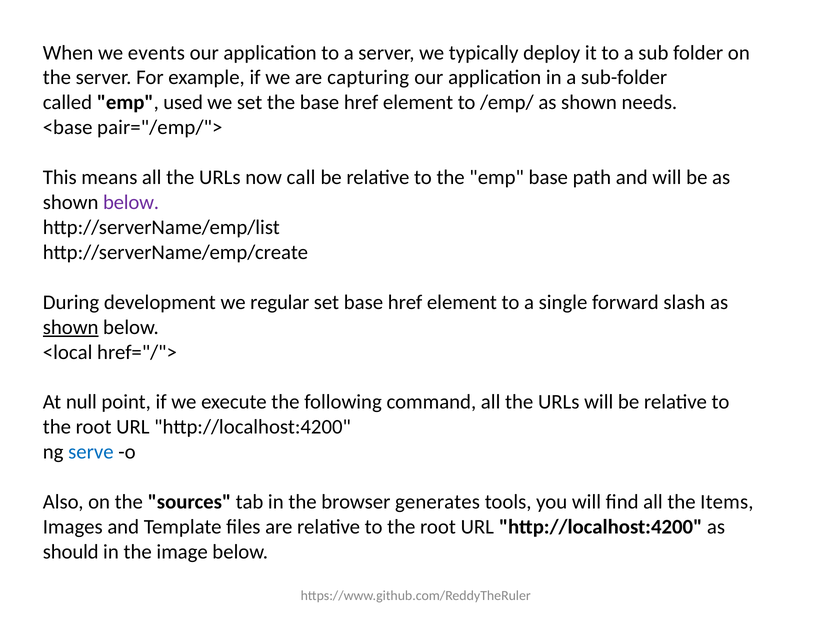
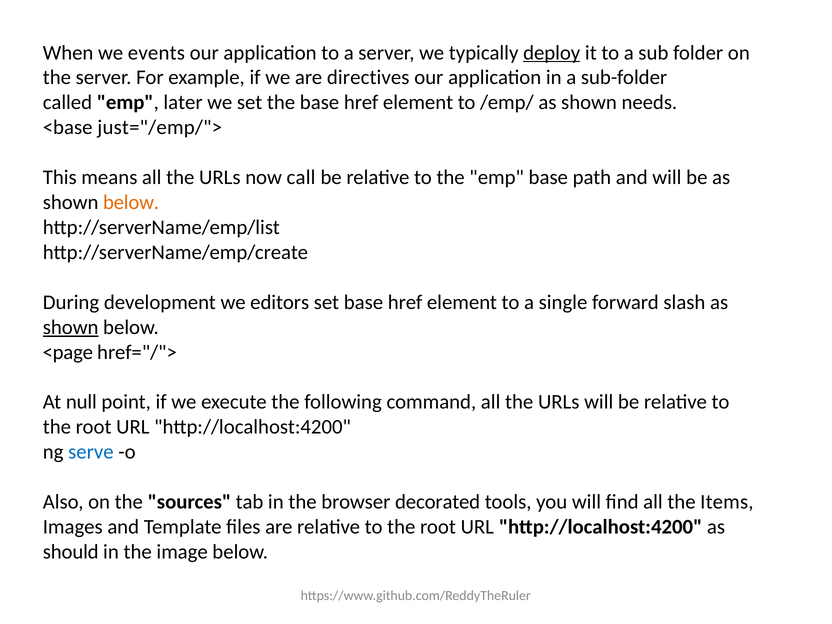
deploy underline: none -> present (552, 53)
capturing: capturing -> directives (368, 78)
used: used -> later (183, 103)
pair="/emp/">: pair="/emp/"> -> just="/emp/"> (160, 128)
below colour: purple -> orange (131, 202)
regular: regular -> editors (280, 302)
<local: <local -> <page (68, 352)
generates: generates -> decorated (438, 502)
